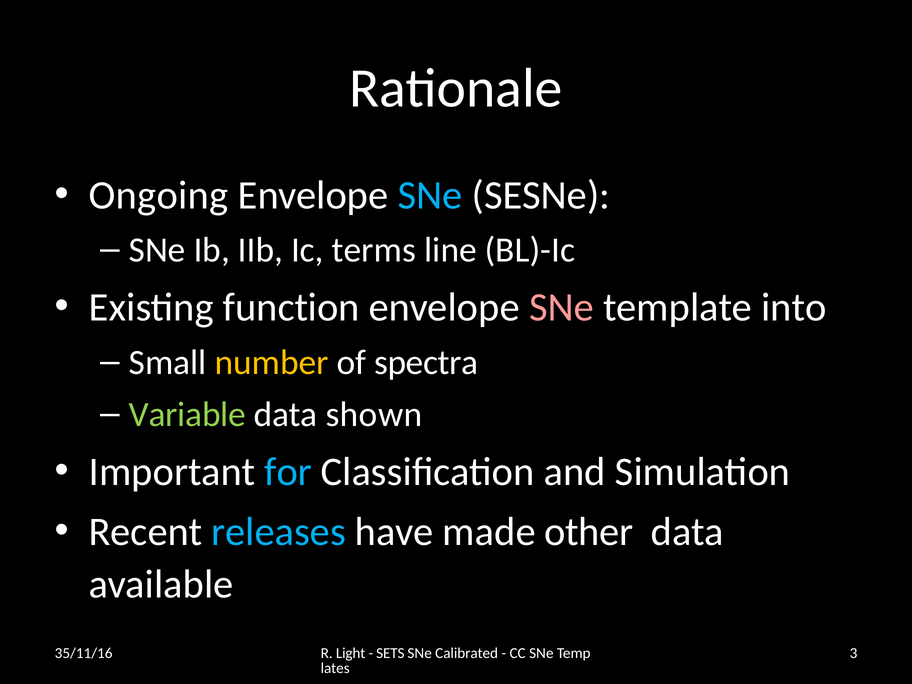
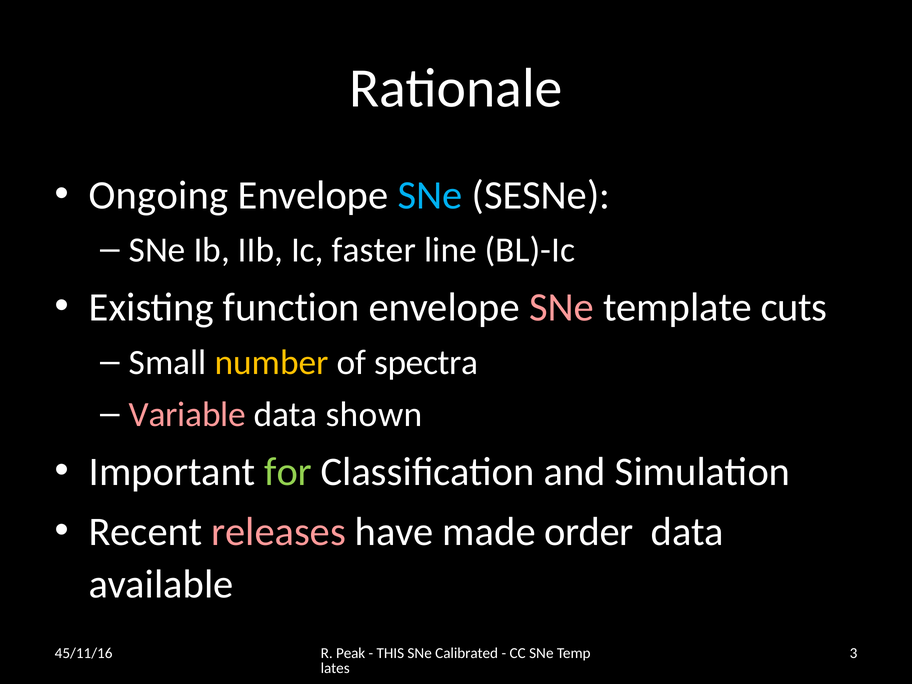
terms: terms -> faster (374, 250)
into: into -> cuts (794, 307)
Variable colour: light green -> pink (187, 415)
for colour: light blue -> light green (288, 472)
releases colour: light blue -> pink (279, 532)
other: other -> order (589, 532)
Light: Light -> Peak (351, 653)
SETS: SETS -> THIS (390, 653)
35/11/16: 35/11/16 -> 45/11/16 (84, 653)
